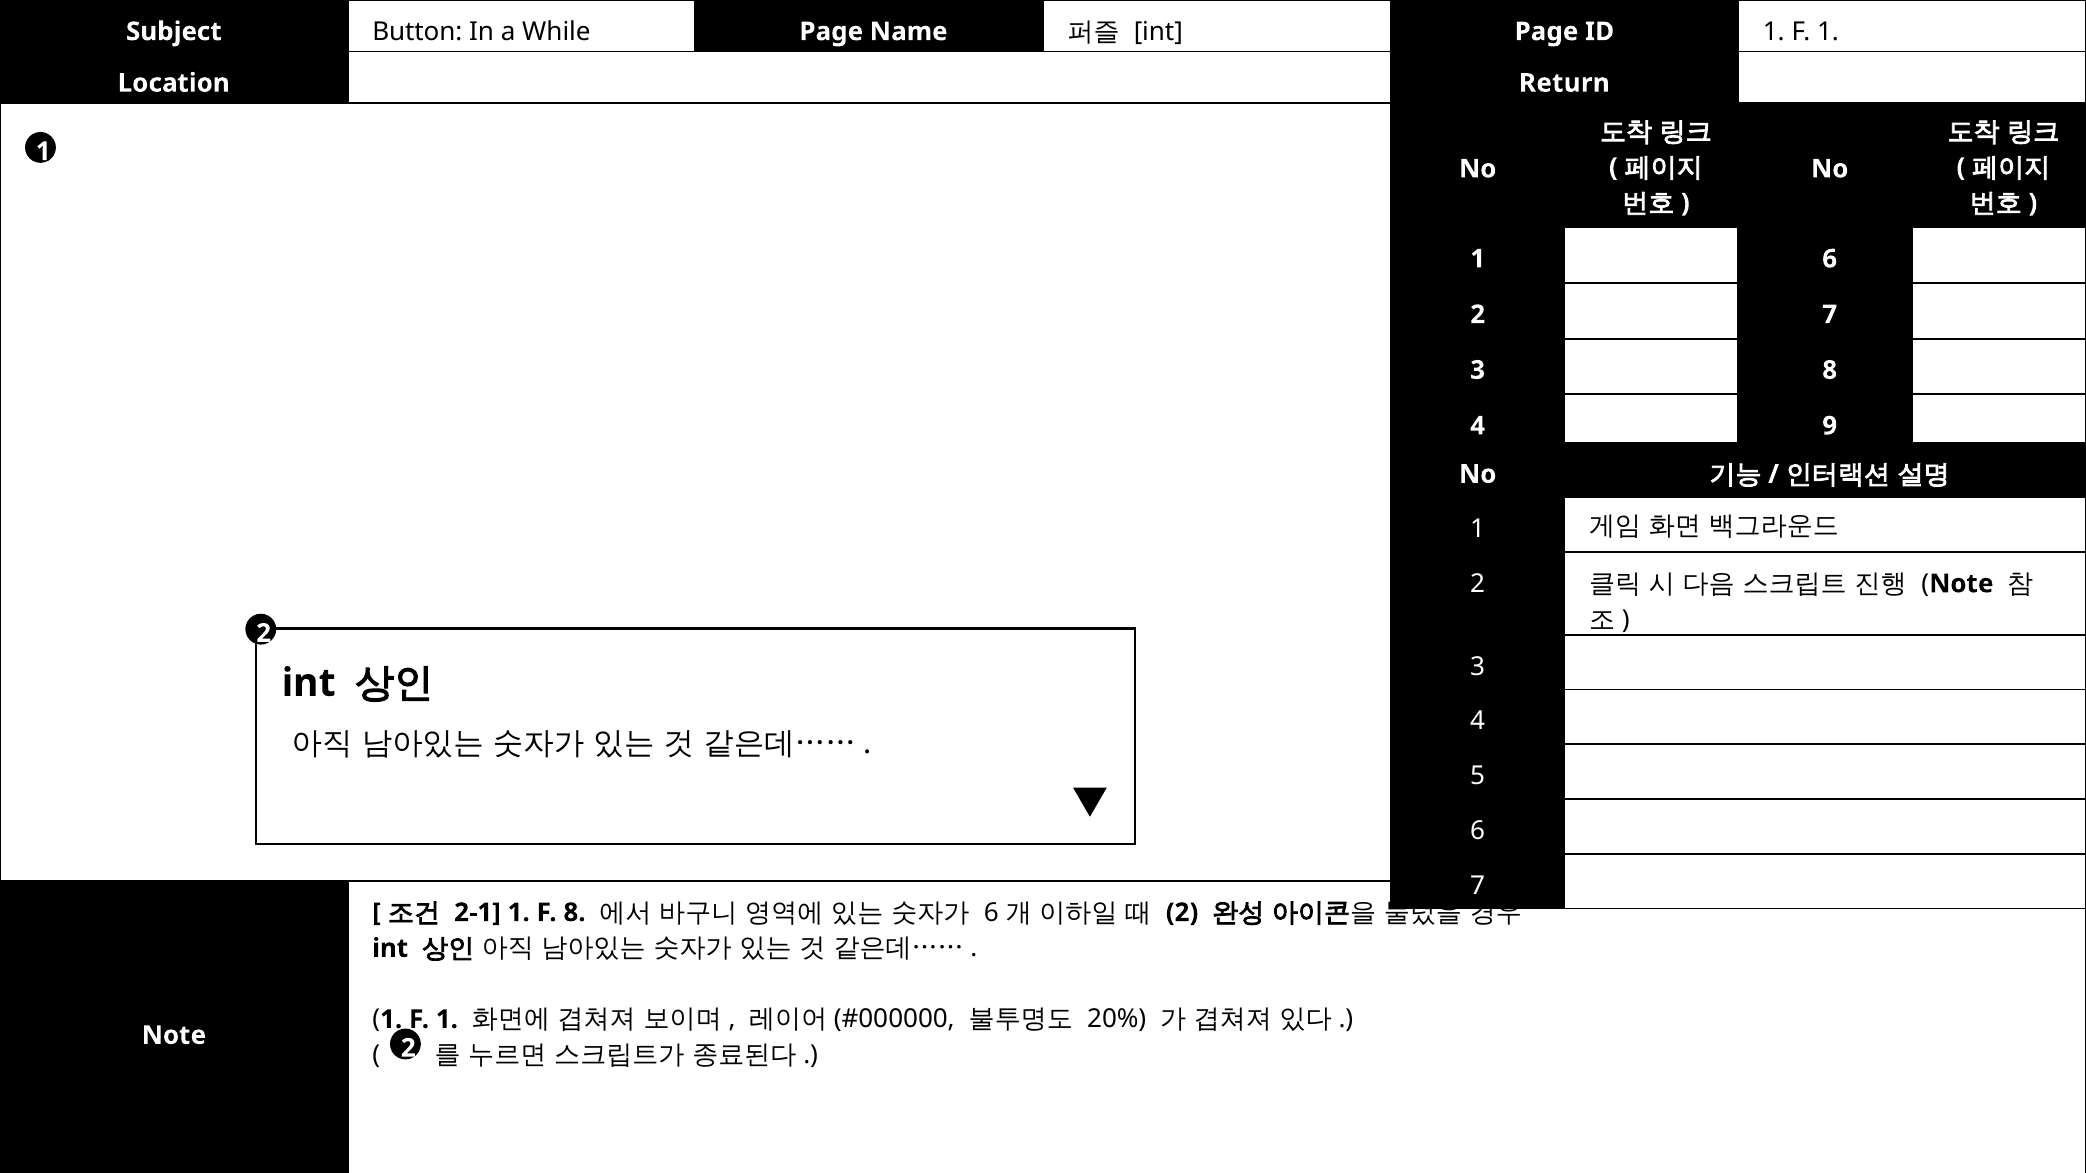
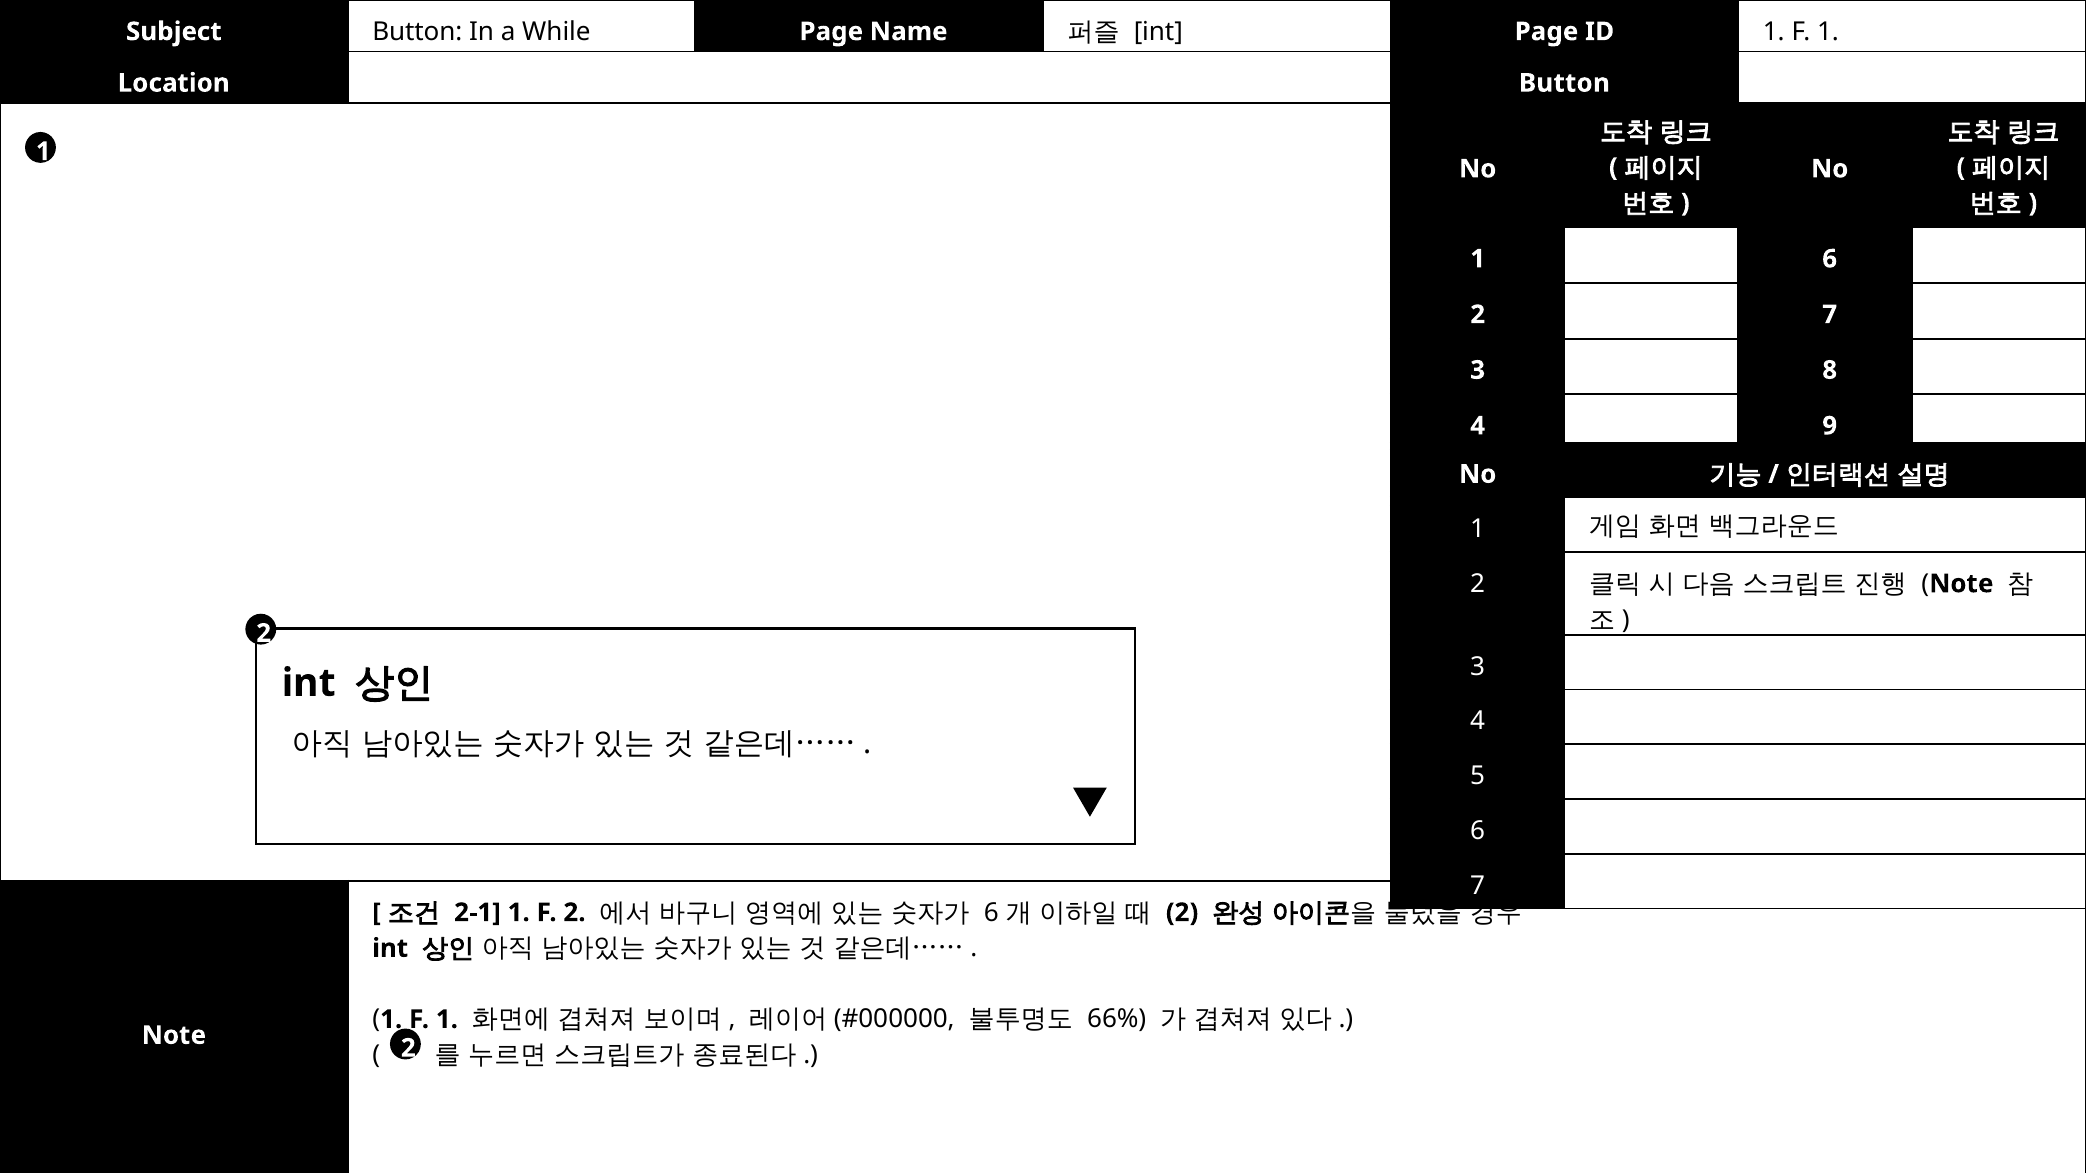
Location Return: Return -> Button (1564, 83)
F 8: 8 -> 2 (575, 913)
20%: 20% -> 66% (1117, 1020)
